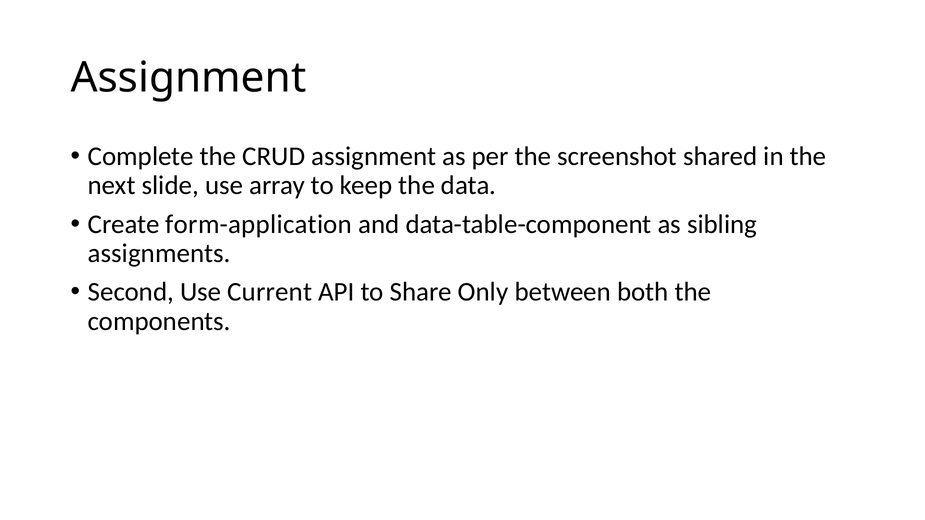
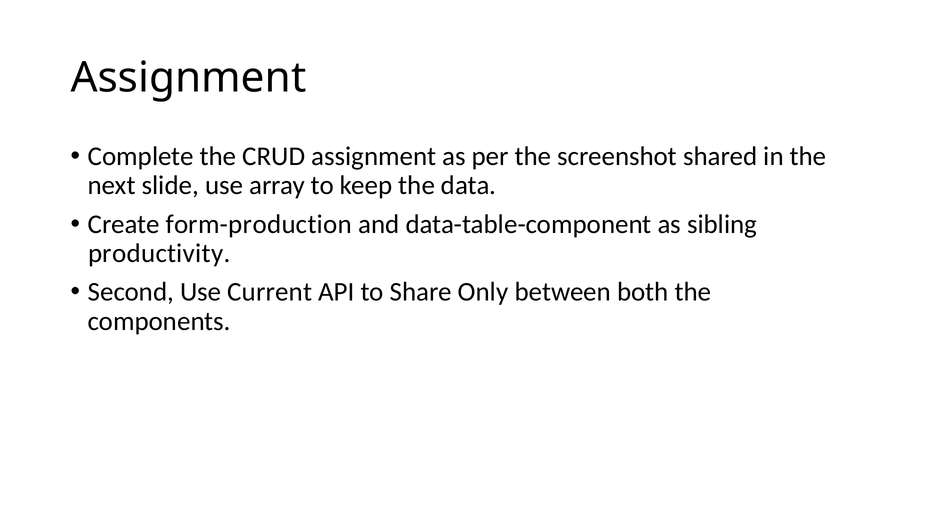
form-application: form-application -> form-production (259, 224)
assignments: assignments -> productivity (159, 253)
